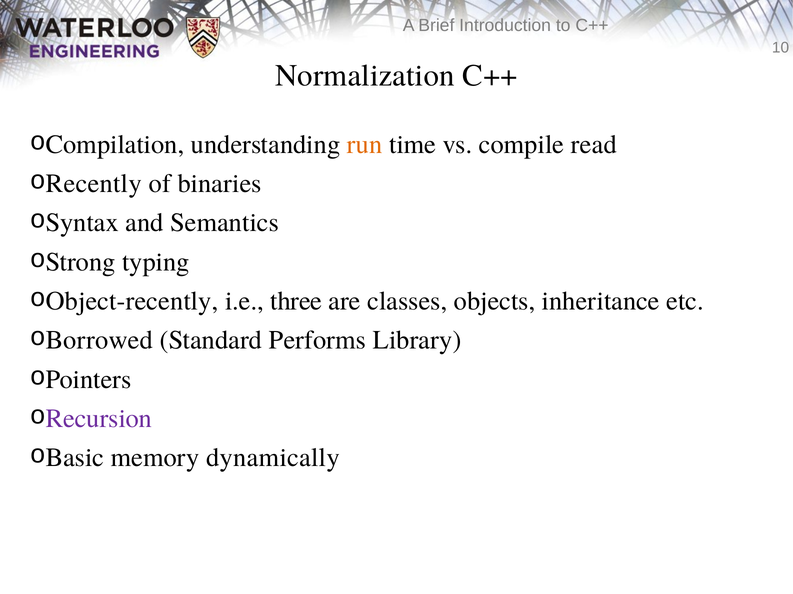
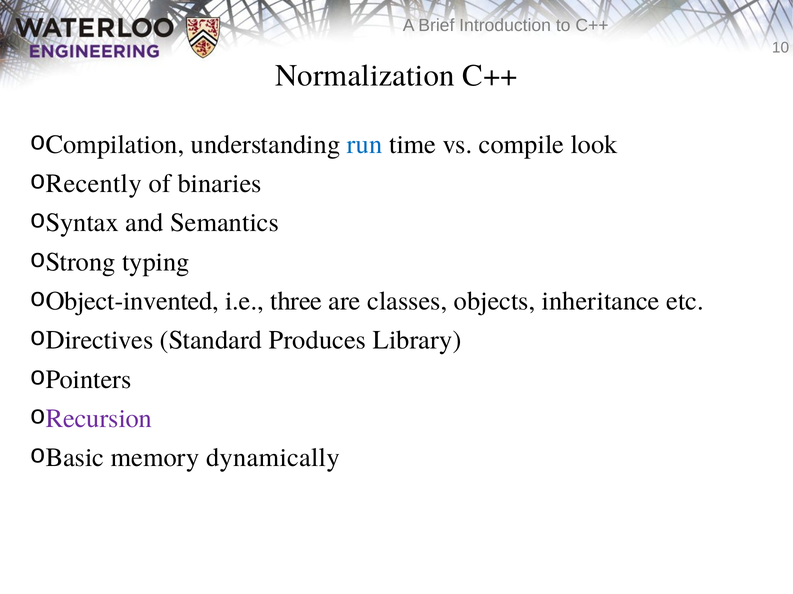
run colour: orange -> blue (365, 145)
read: read -> look (594, 145)
Object-recently: Object-recently -> Object-invented (132, 301)
Borrowed: Borrowed -> Directives (100, 341)
Performs: Performs -> Produces (318, 341)
